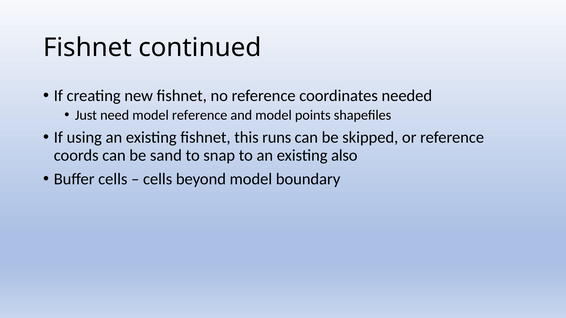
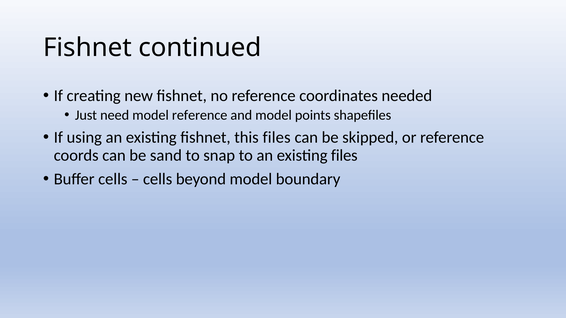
this runs: runs -> files (277, 138)
existing also: also -> files (344, 155)
